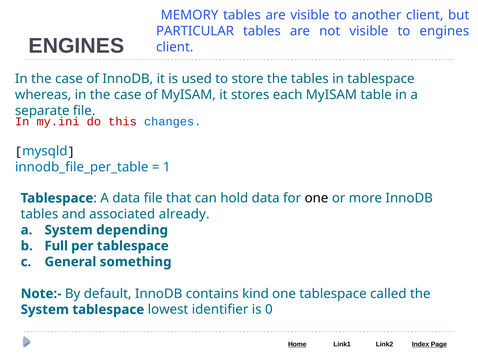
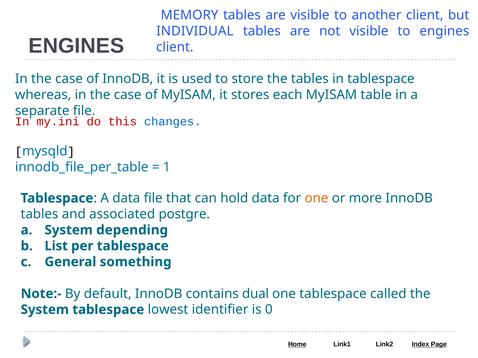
PARTICULAR: PARTICULAR -> INDIVIDUAL (195, 31)
one colour: black -> orange (316, 198)
already: already -> postgre (184, 214)
Full: Full -> List (56, 246)
kind: kind -> dual (256, 294)
